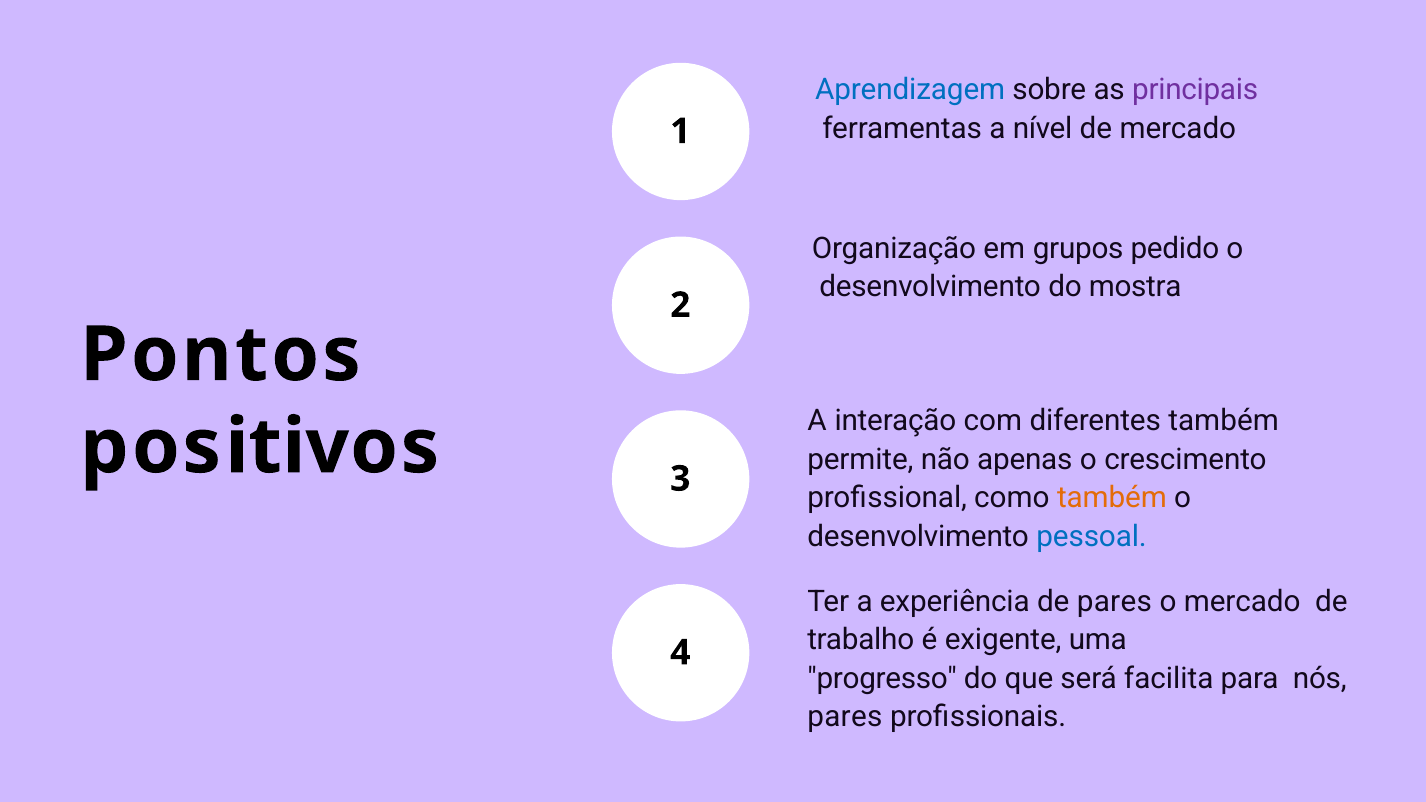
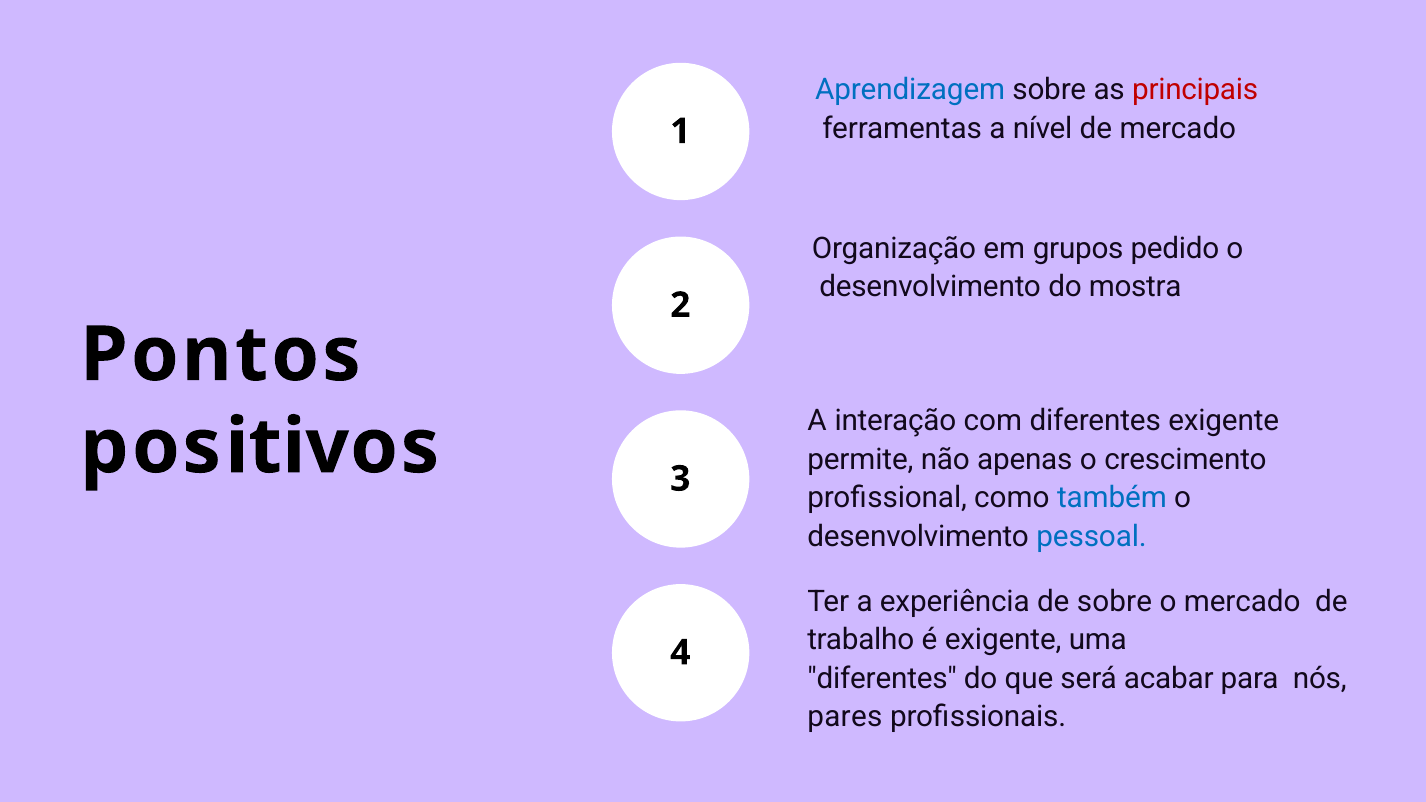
principais colour: purple -> red (1195, 90)
diferentes também: também -> exigente (1224, 421)
também colour: orange -> blue (1112, 498)
de pares: pares -> sobre (1114, 602)
progresso: progresso -> diferentes (882, 679)
facilita: facilita -> acabar (1169, 679)
